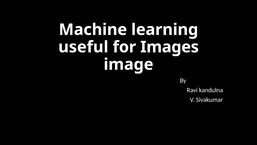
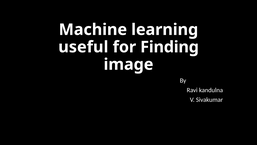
Images: Images -> Finding (170, 47)
